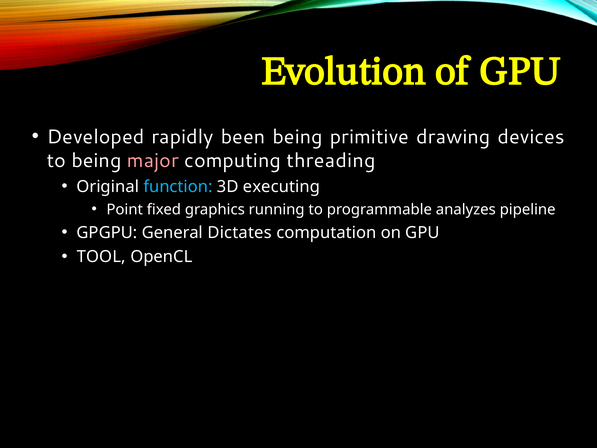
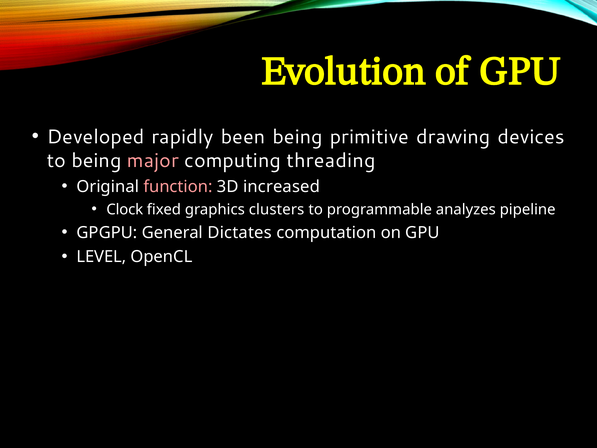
function colour: light blue -> pink (178, 186)
executing: executing -> increased (282, 186)
Point: Point -> Clock (125, 209)
running: running -> clusters (277, 209)
TOOL: TOOL -> LEVEL (101, 257)
